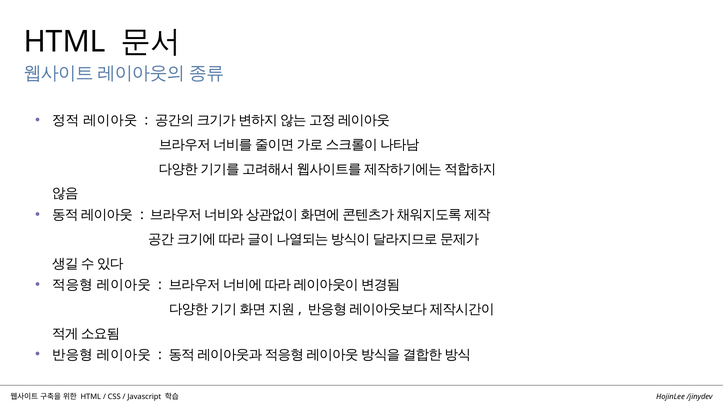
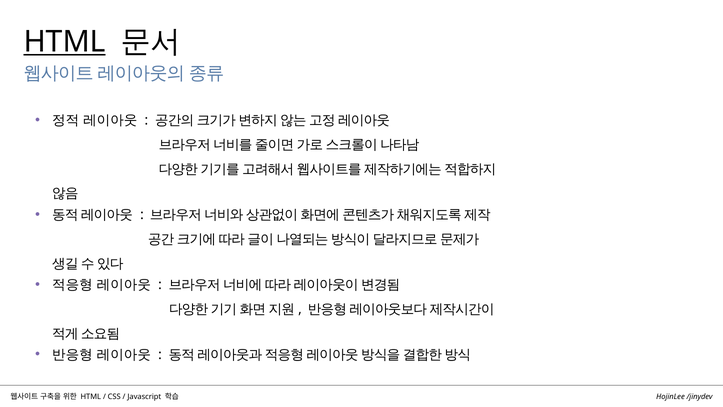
HTML underline: none -> present (65, 42)
